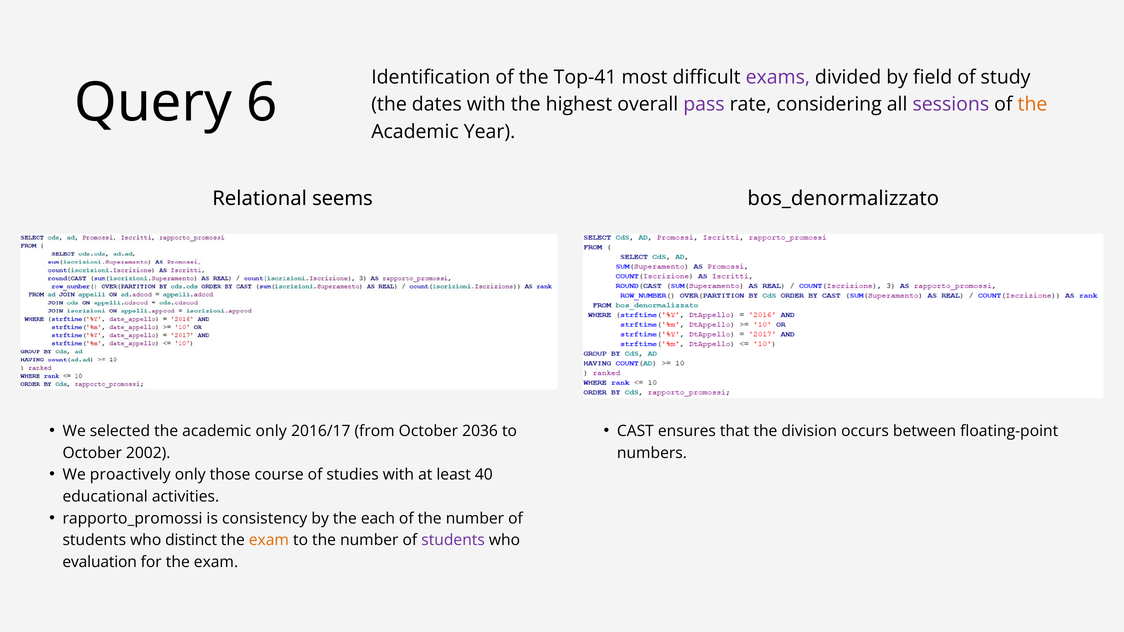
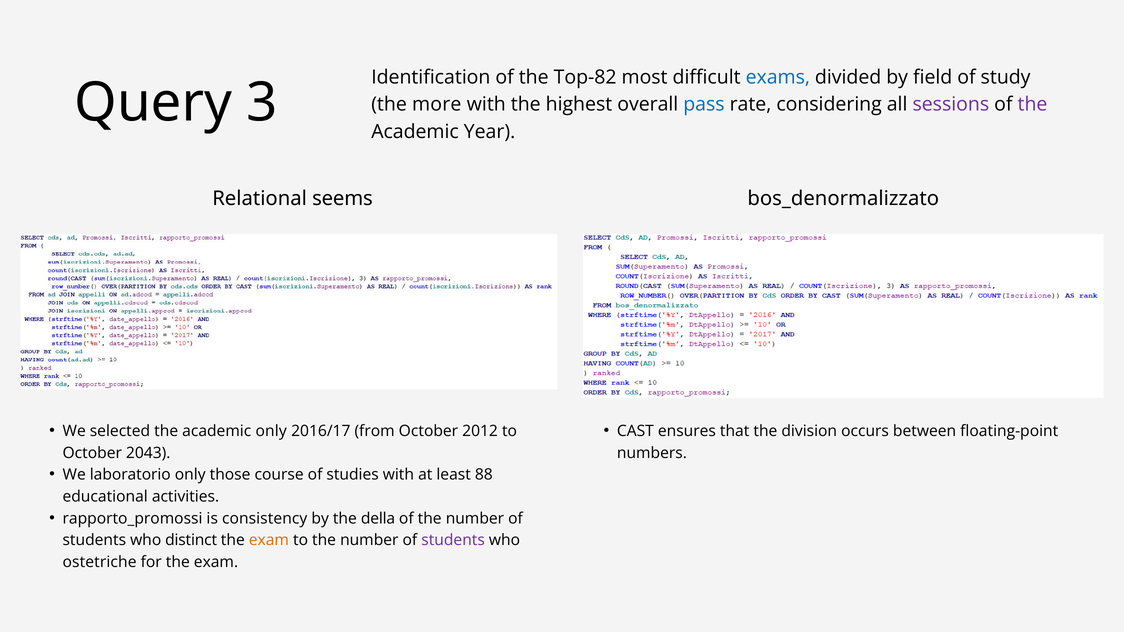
Top-41: Top-41 -> Top-82 (585, 77)
exams colour: purple -> blue (778, 77)
6: 6 -> 3 (262, 103)
dates: dates -> more (437, 105)
pass colour: purple -> blue (704, 105)
the colour: orange -> purple (1032, 105)
2036: 2036 -> 2012 (480, 431)
2002: 2002 -> 2043 (148, 453)
proactively: proactively -> laboratorio (130, 475)
40: 40 -> 88 (484, 475)
each: each -> della (378, 519)
evaluation: evaluation -> ostetriche (100, 562)
